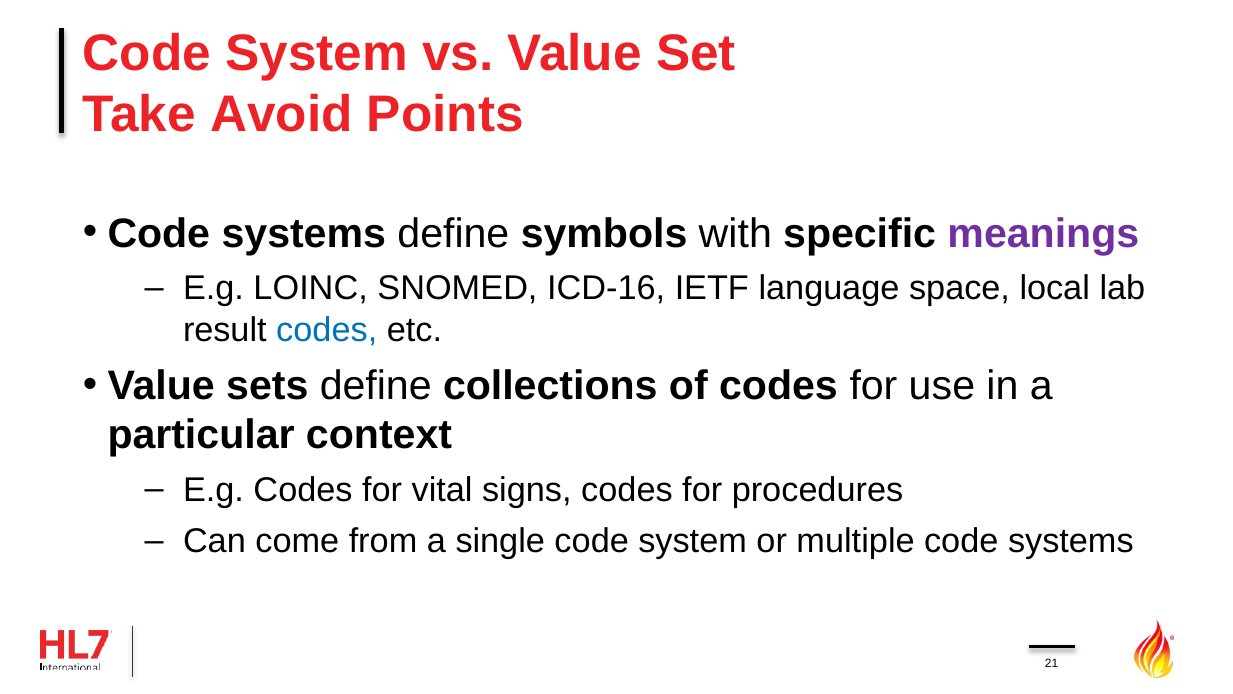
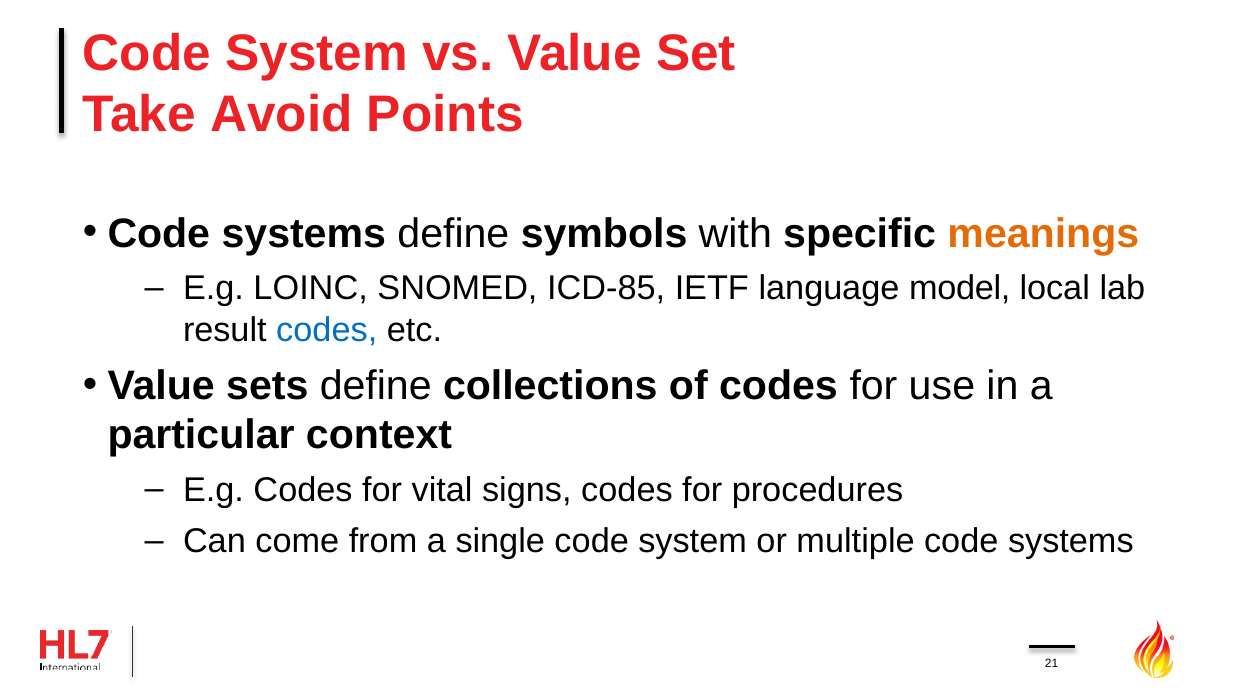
meanings colour: purple -> orange (1043, 233)
ICD-16: ICD-16 -> ICD-85 (606, 288)
space: space -> model (960, 288)
